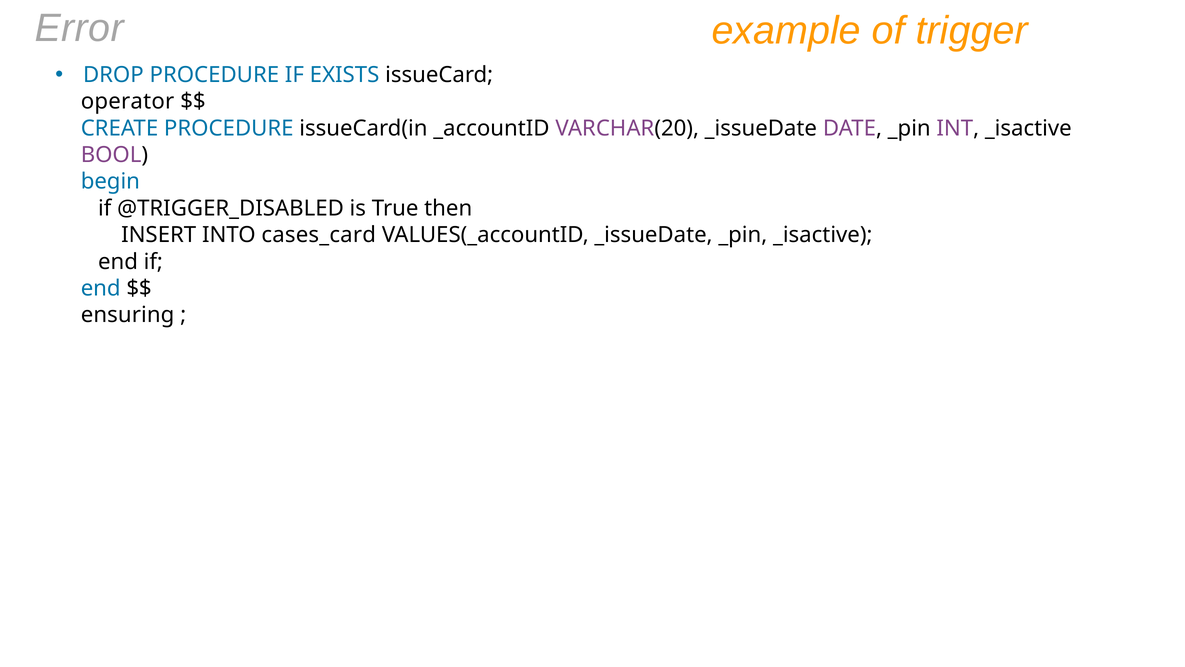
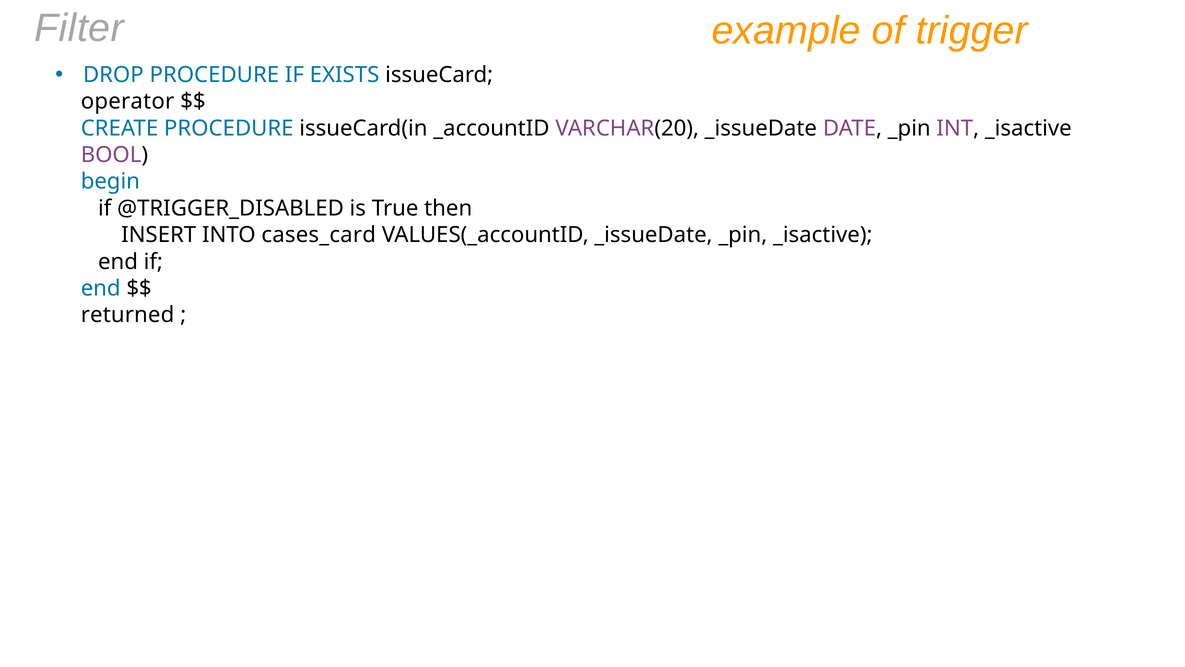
Error: Error -> Filter (79, 28)
ensuring: ensuring -> returned (128, 315)
